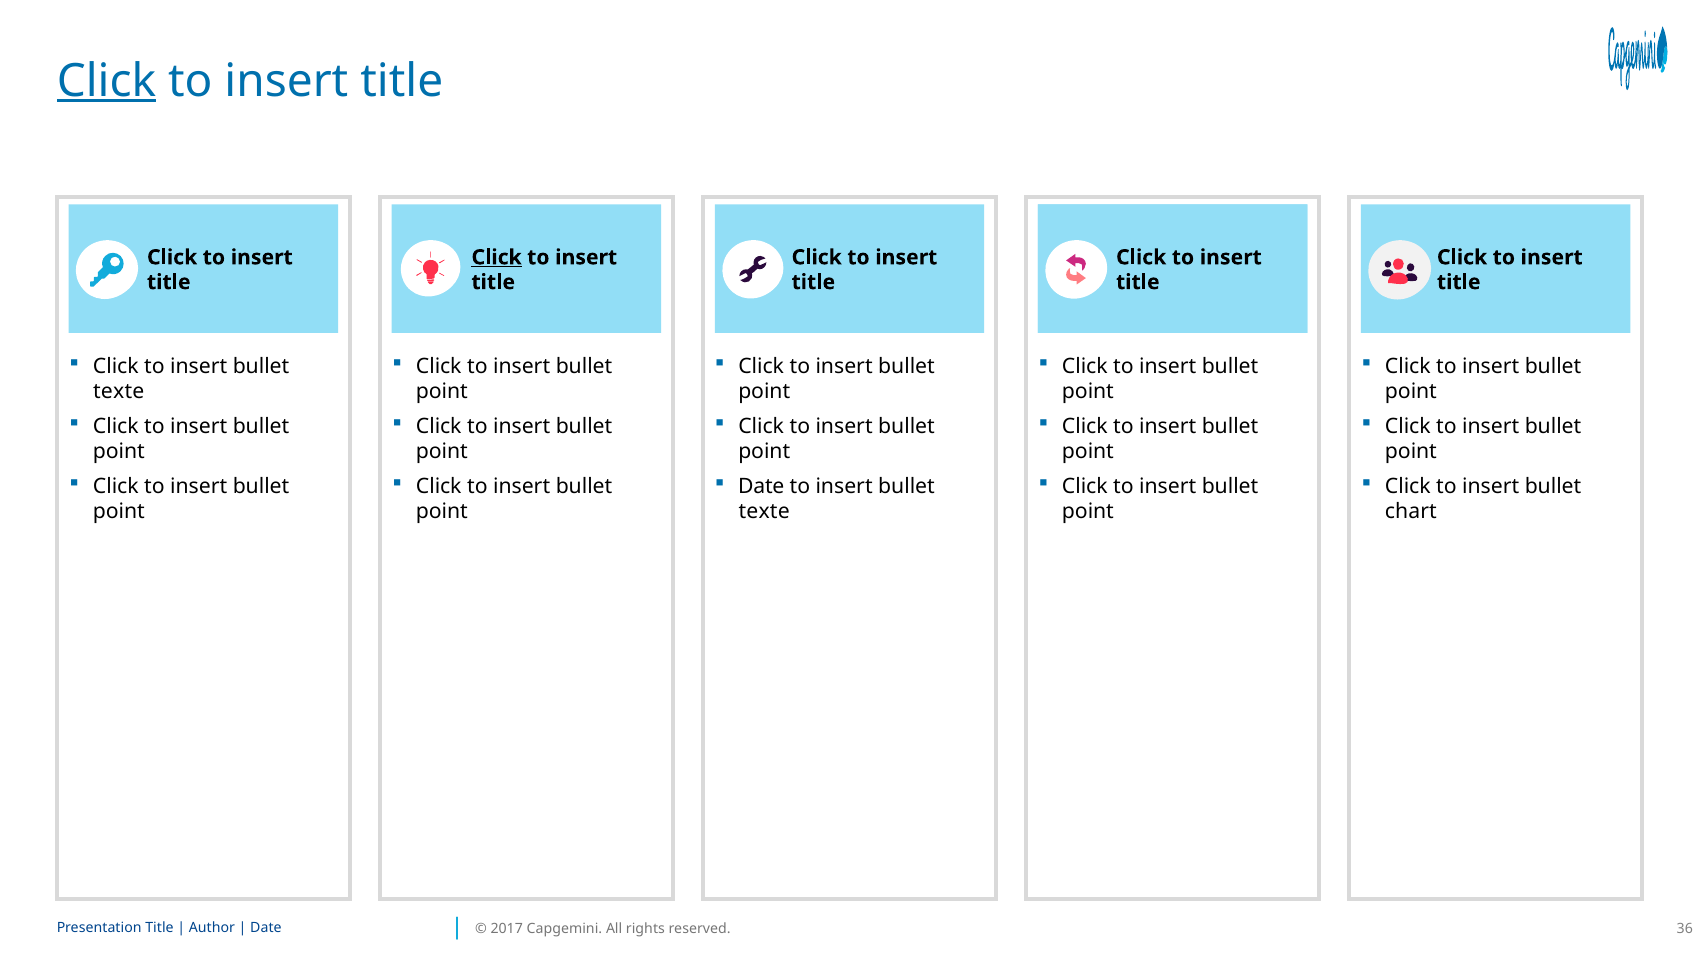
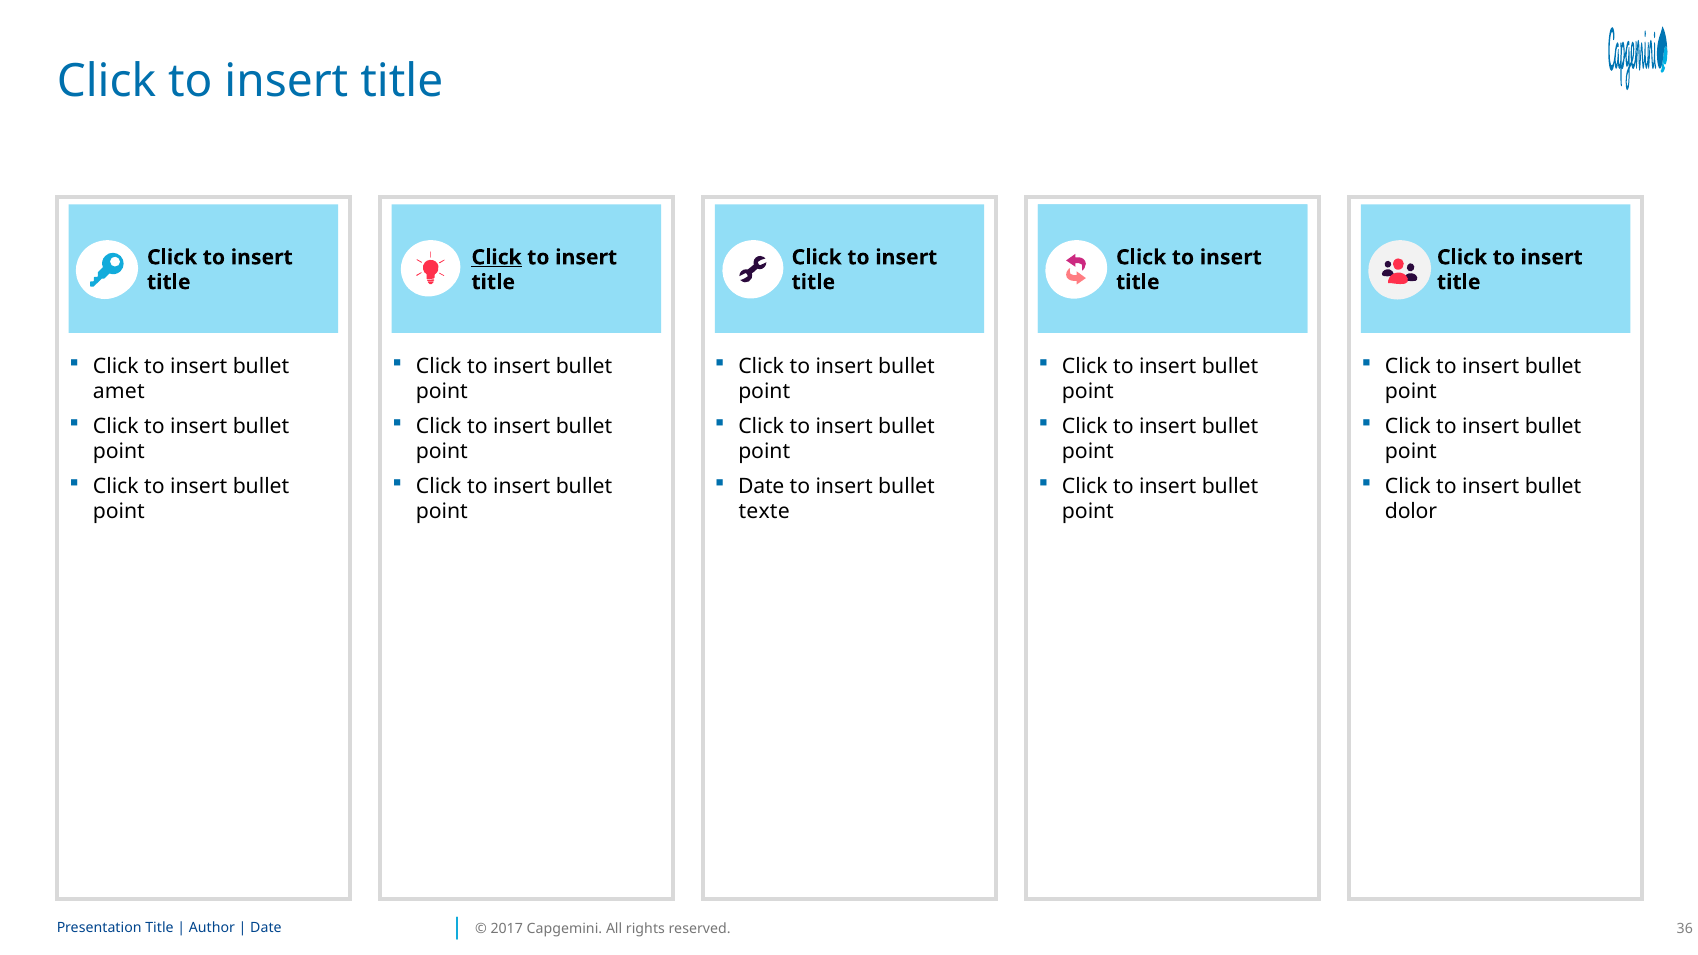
Click underline: present -> none (107, 81)
texte: texte -> amet (119, 391)
chart: chart -> dolor (1411, 512)
